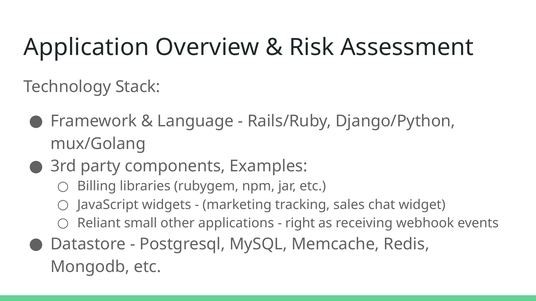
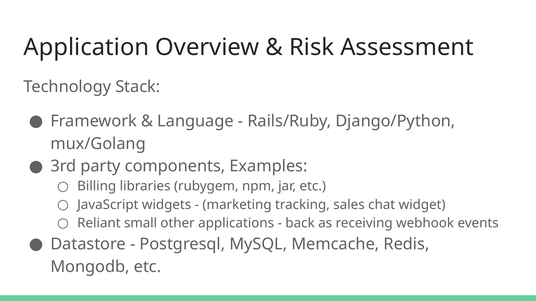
right: right -> back (300, 223)
